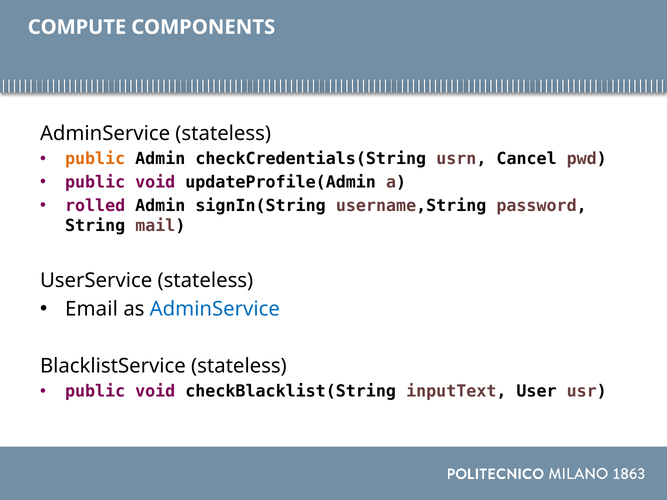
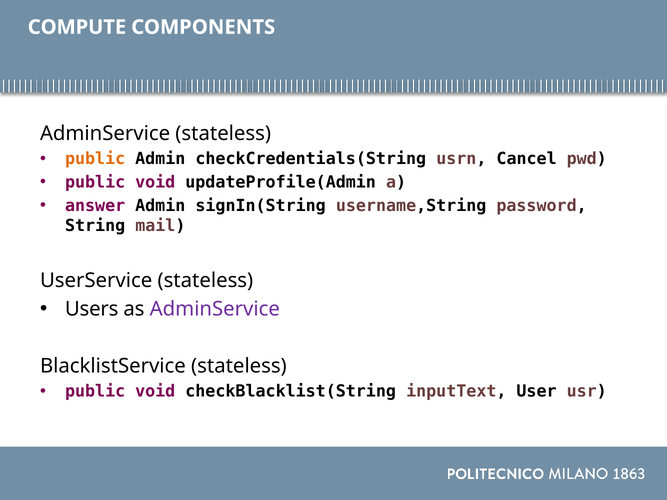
rolled: rolled -> answer (95, 206)
Email: Email -> Users (92, 309)
AdminService colour: blue -> purple (215, 309)
